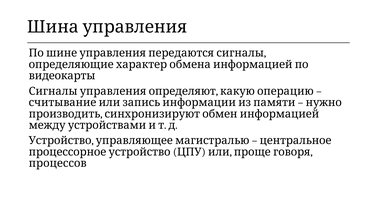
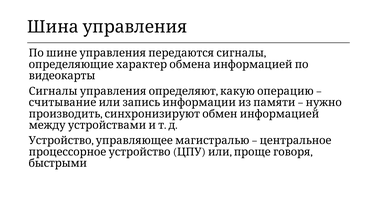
процессов: процессов -> быстрыми (58, 163)
